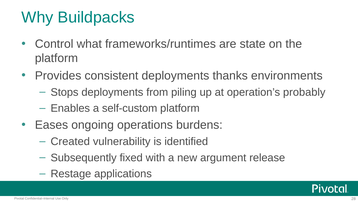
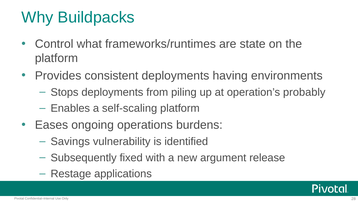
thanks: thanks -> having (230, 76)
self-custom: self-custom -> self-scaling (130, 108)
Created: Created -> Savings (70, 142)
